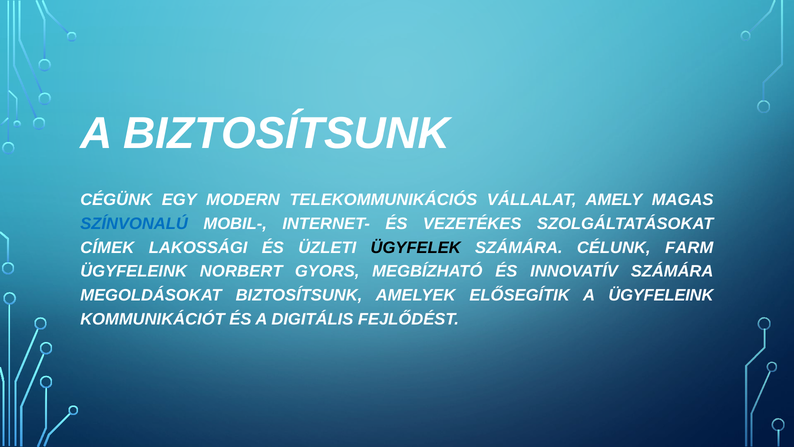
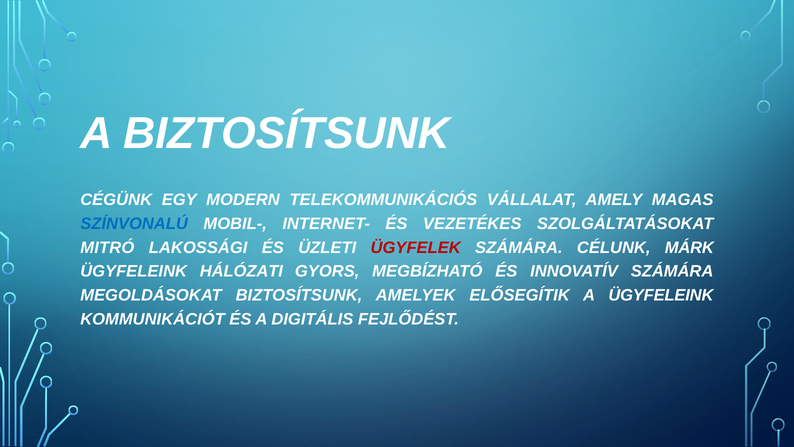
CÍMEK: CÍMEK -> MITRÓ (107, 247)
ÜGYFELEK colour: black -> red (416, 247)
FARM: FARM -> MÁRK (689, 247)
NORBERT: NORBERT -> HÁLÓZATI (241, 271)
